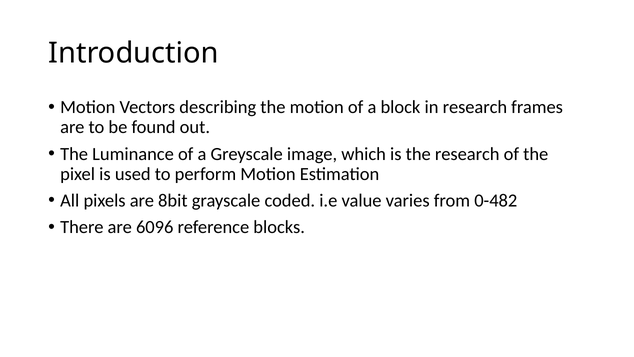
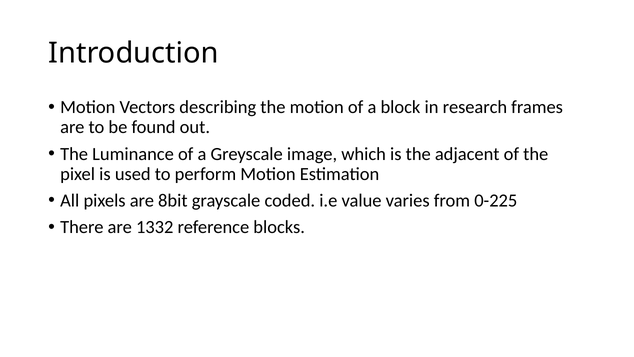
the research: research -> adjacent (467, 154)
0-482: 0-482 -> 0-225 (496, 200)
6096: 6096 -> 1332 (155, 227)
